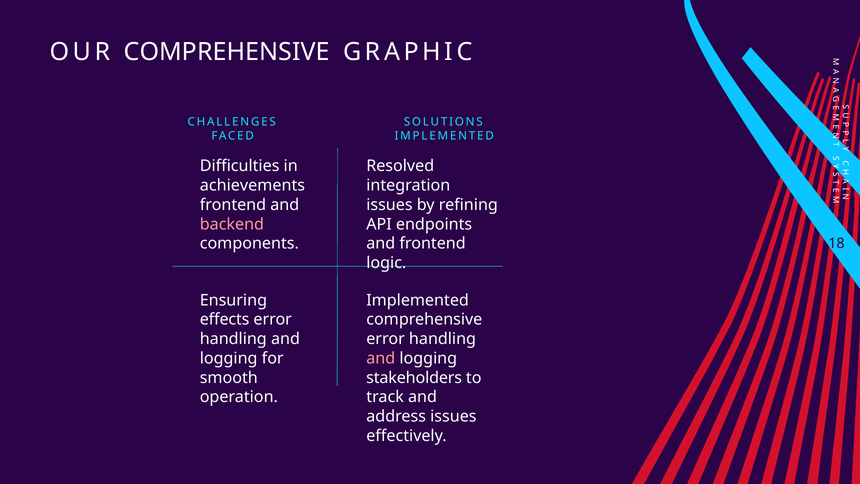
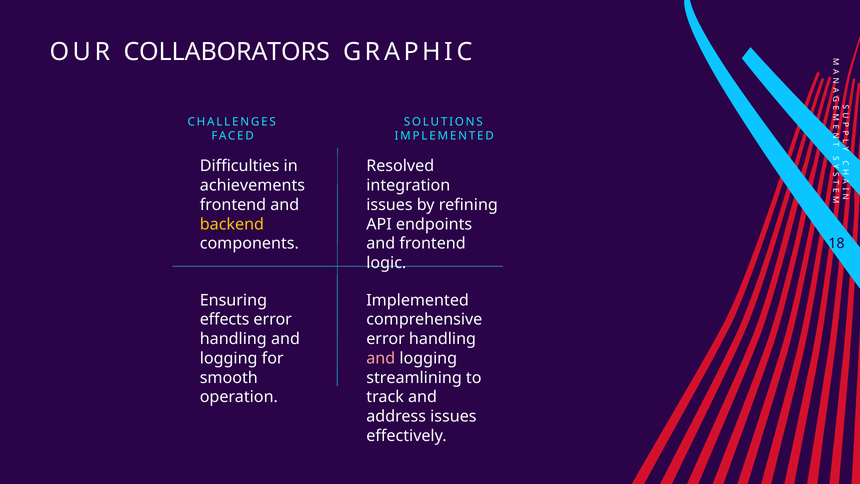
OUR COMPREHENSIVE: COMPREHENSIVE -> COLLABORATORS (227, 52)
backend colour: pink -> yellow (232, 224)
stakeholders: stakeholders -> streamlining (414, 378)
